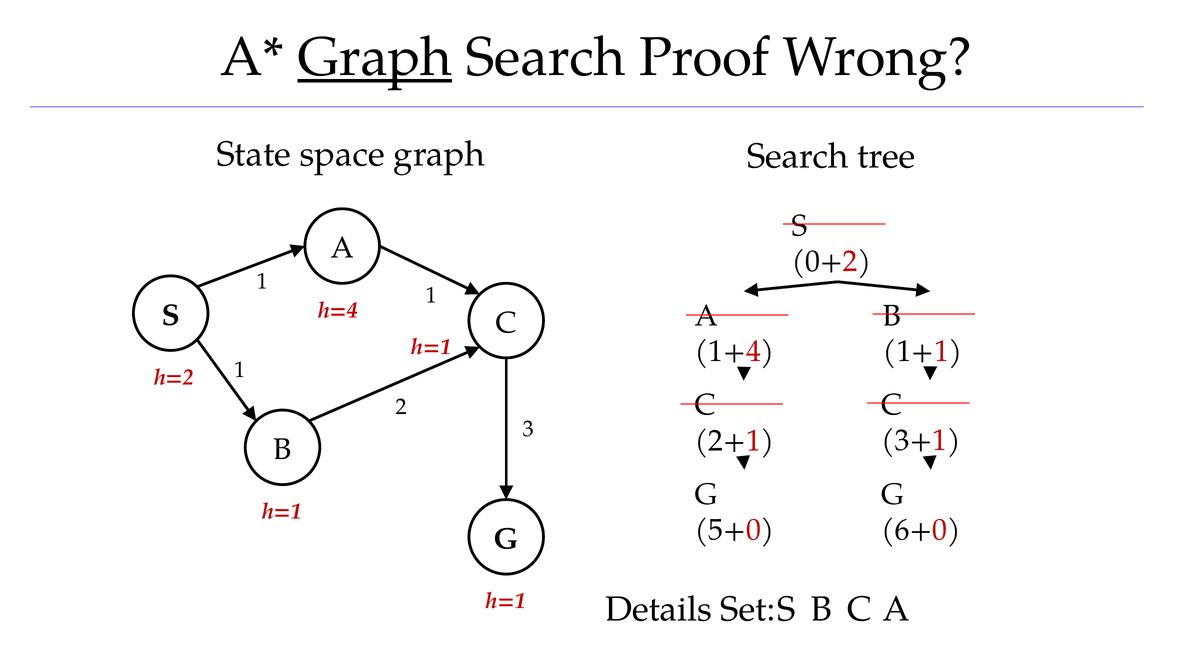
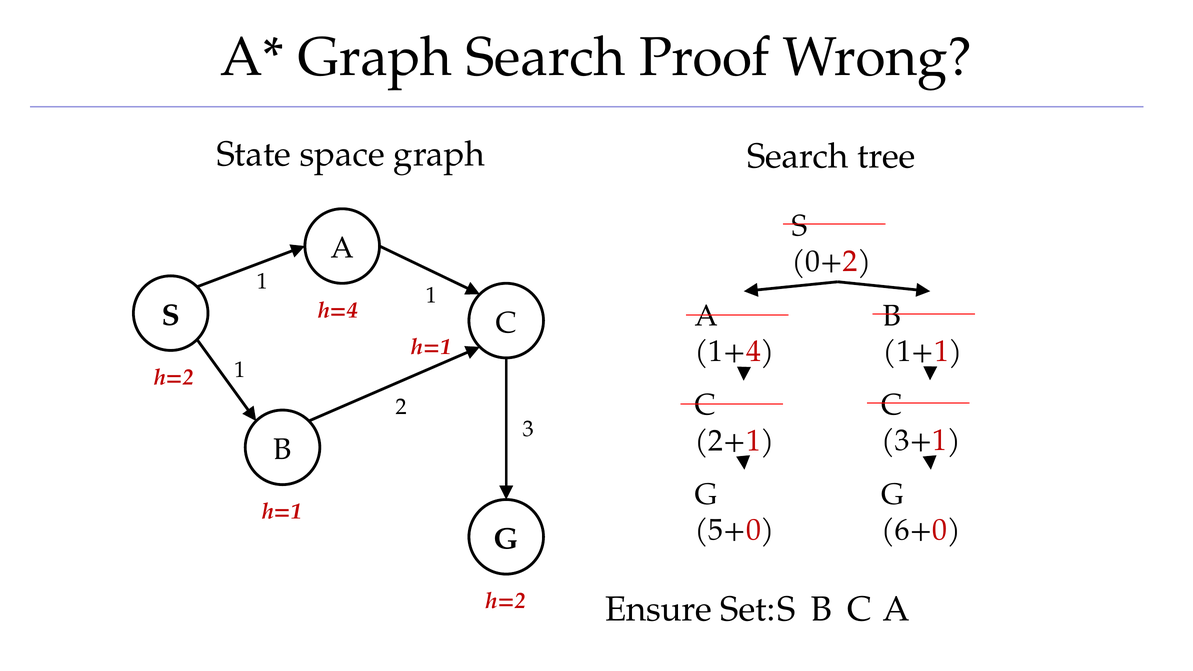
Graph underline: present -> none (375, 57)
h=1: h=1 -> h=2 (506, 601)
Details: Details -> Ensure (659, 609)
